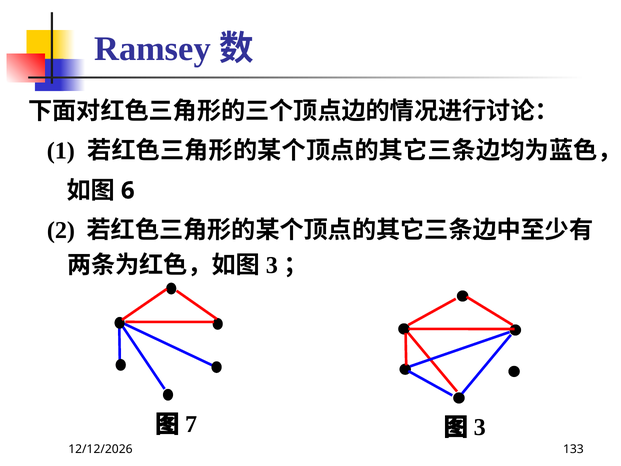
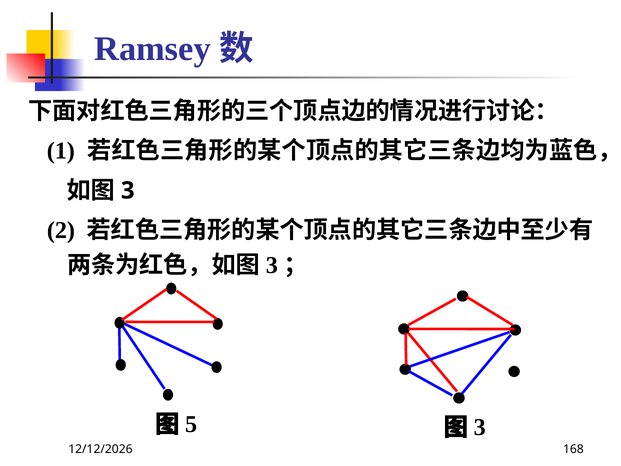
6: 6 -> 3 (128, 190)
7: 7 -> 5 (191, 424)
133: 133 -> 168 (573, 449)
